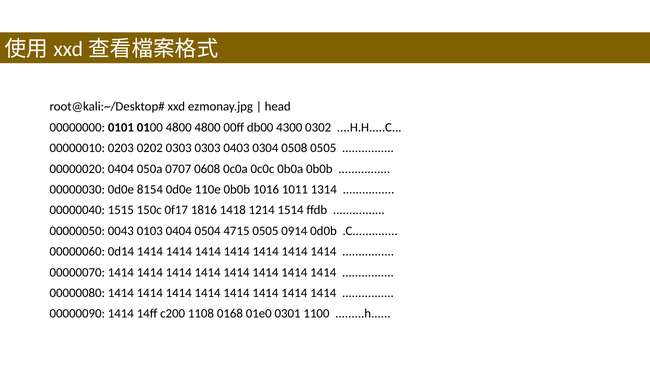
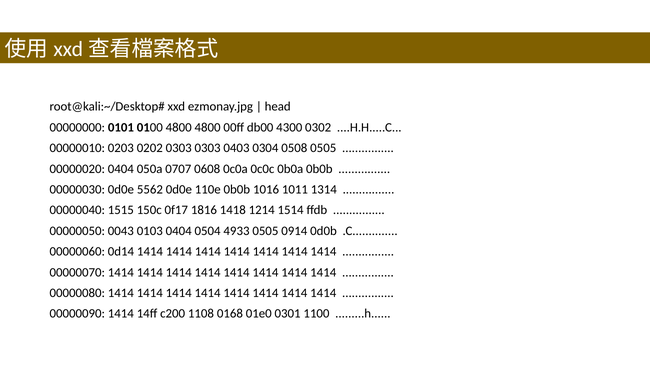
8154: 8154 -> 5562 (150, 189)
4715: 4715 -> 4933 (237, 231)
